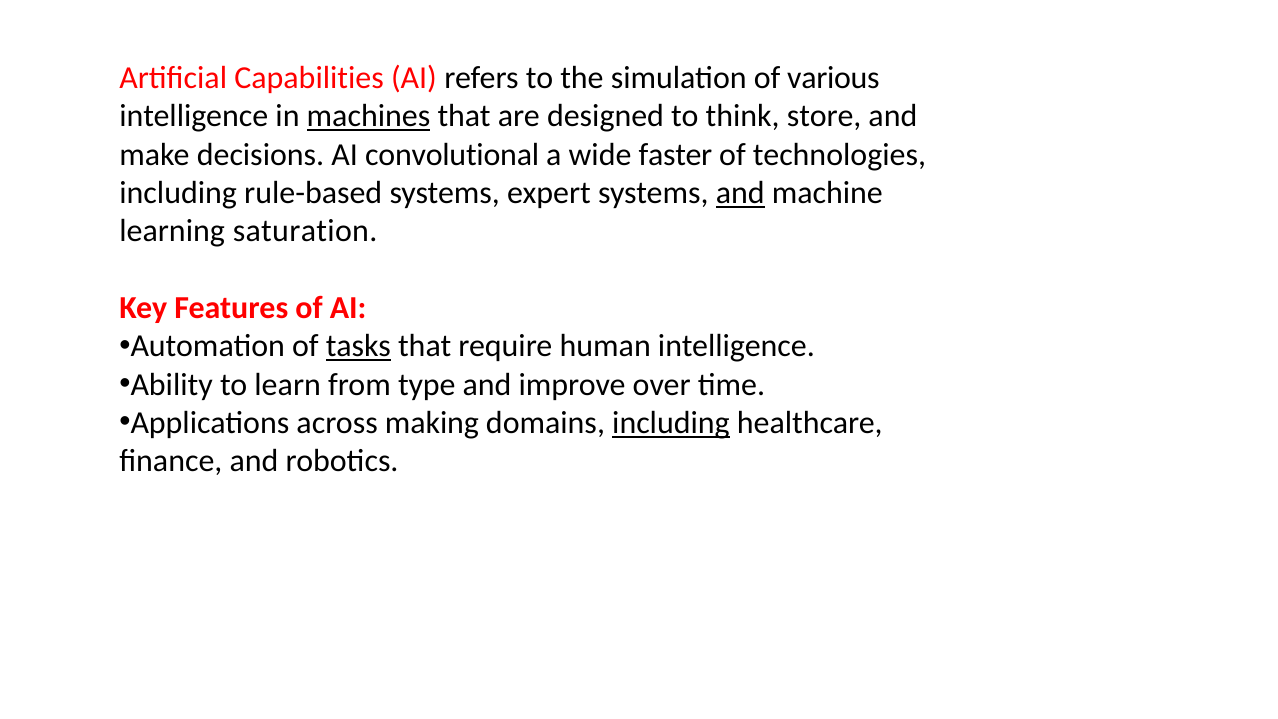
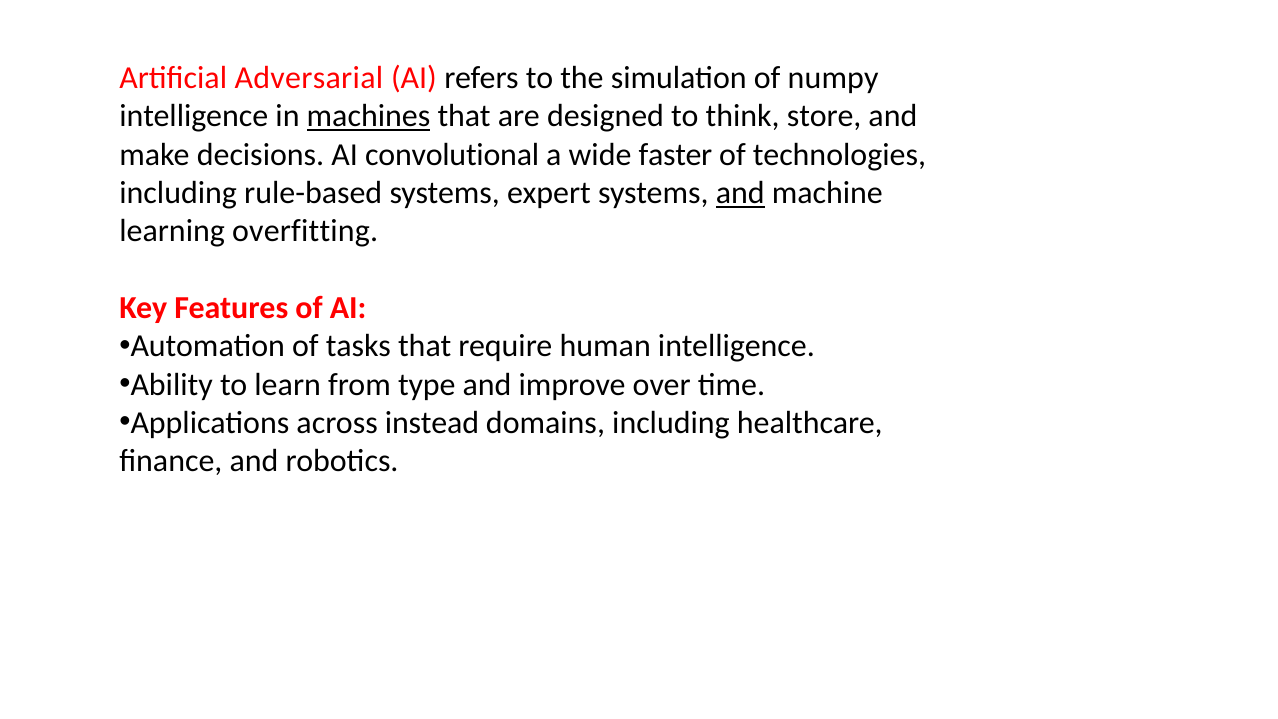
Capabilities: Capabilities -> Adversarial (309, 78)
various: various -> numpy (833, 78)
saturation: saturation -> overfitting (305, 231)
tasks underline: present -> none (358, 346)
making: making -> instead (432, 423)
including underline: present -> none (671, 423)
